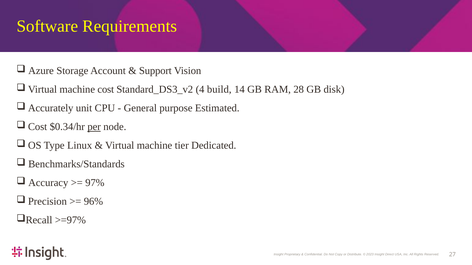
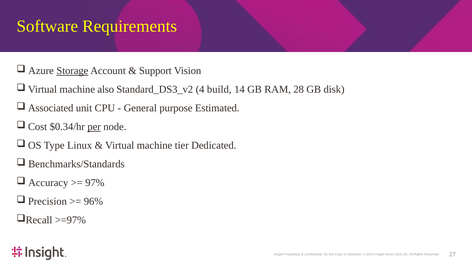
Storage underline: none -> present (72, 71)
machine cost: cost -> also (106, 90)
Accurately: Accurately -> Associated (51, 108)
